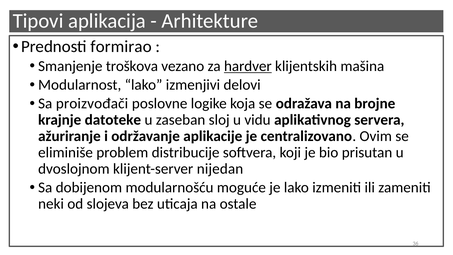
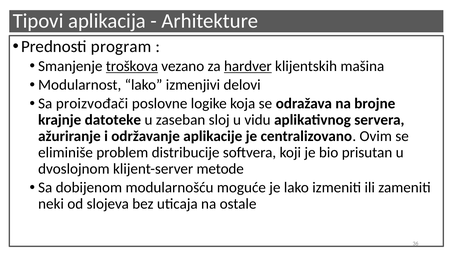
formirao: formirao -> program (121, 46)
troškova underline: none -> present (132, 66)
nijedan: nijedan -> metode (220, 169)
